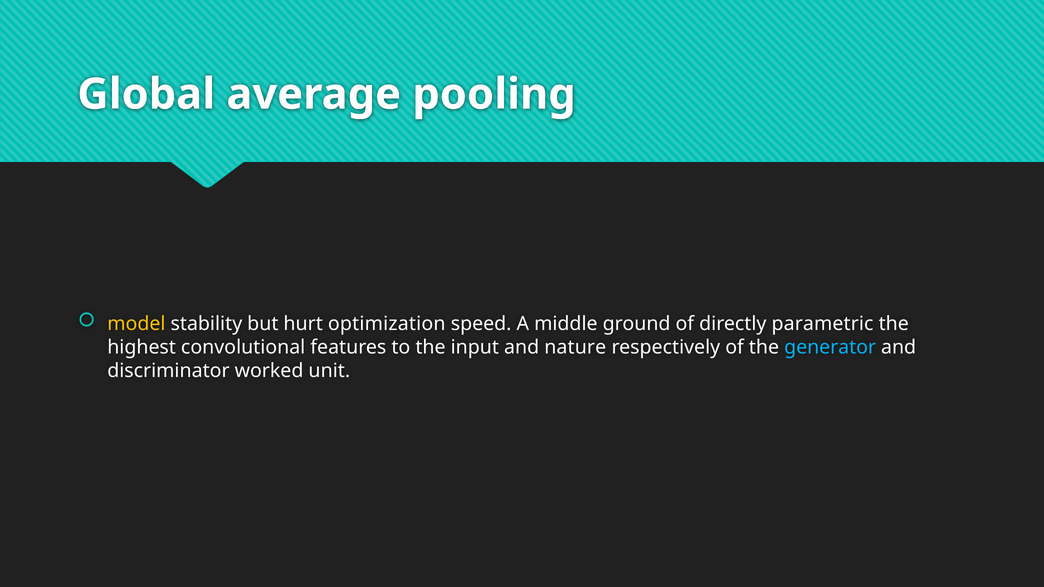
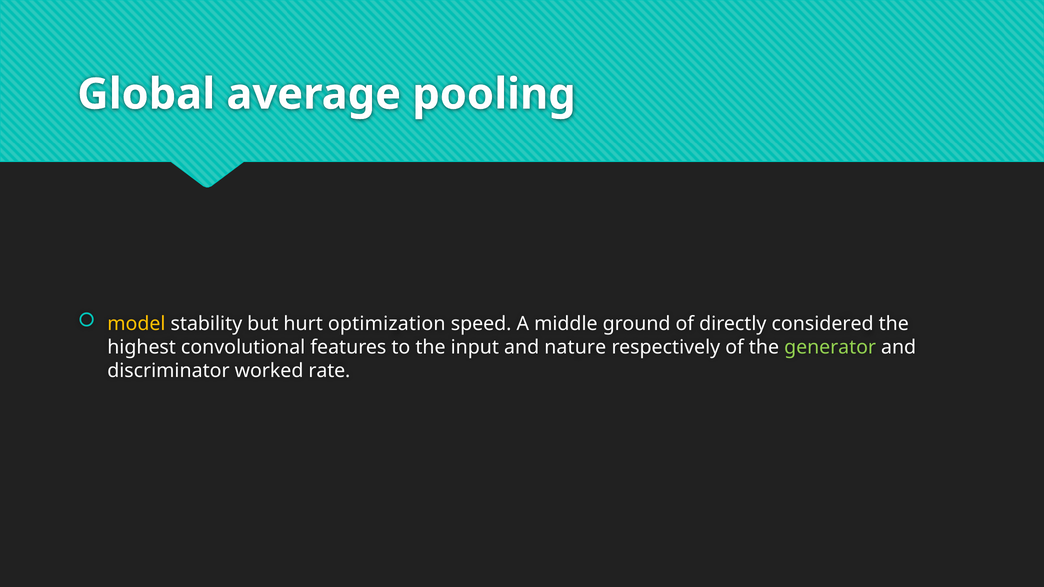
parametric: parametric -> considered (823, 324)
generator colour: light blue -> light green (830, 347)
unit: unit -> rate (329, 371)
